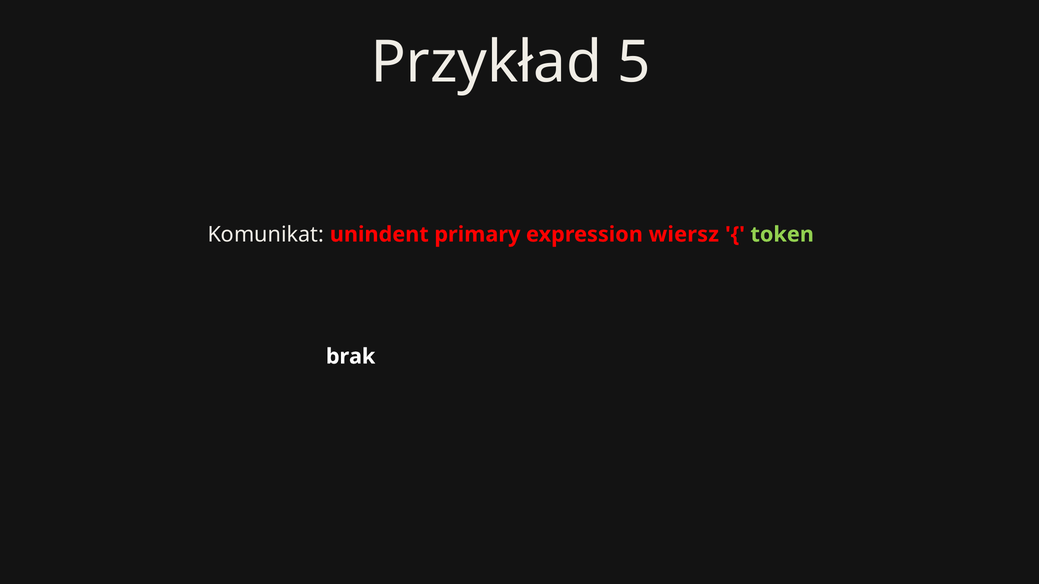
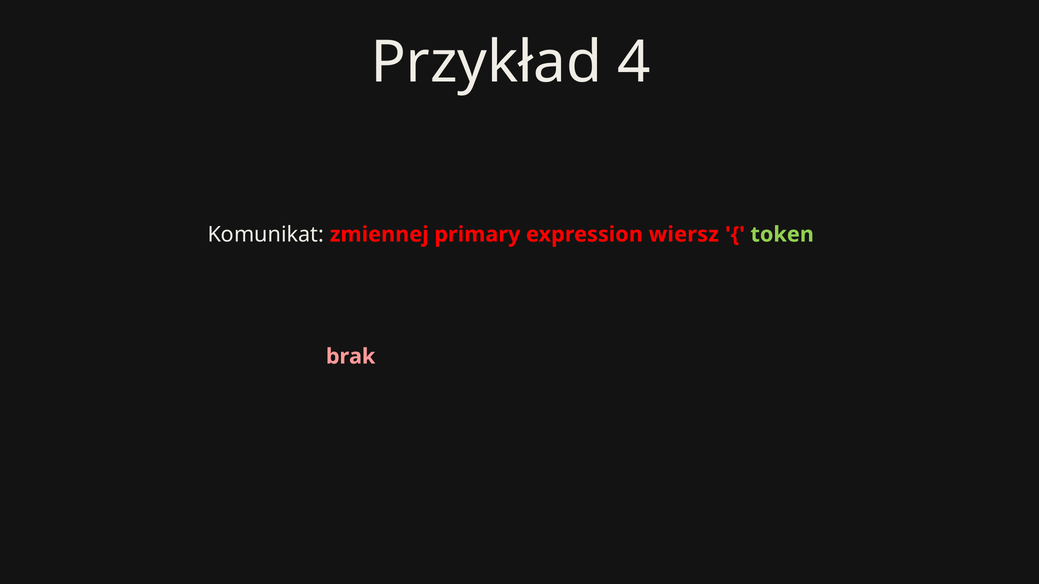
5: 5 -> 4 (634, 63)
unindent: unindent -> zmiennej (379, 235)
brak colour: white -> pink (351, 357)
